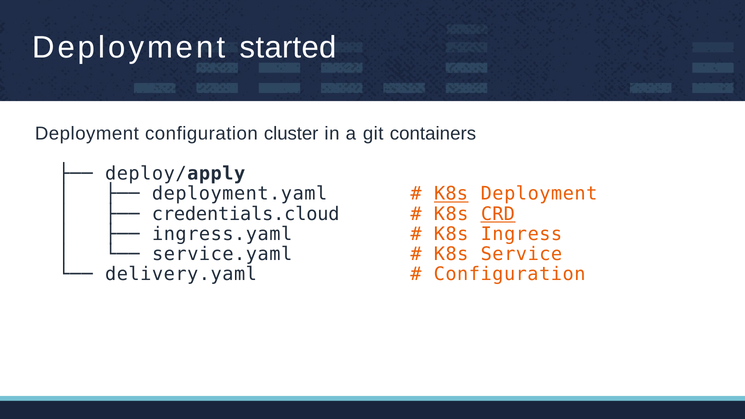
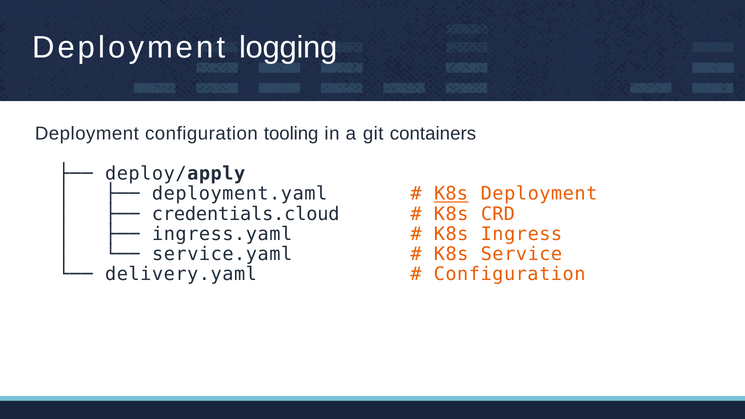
started: started -> logging (288, 47)
cluster: cluster -> tooling (291, 134)
CRD underline: present -> none (498, 214)
